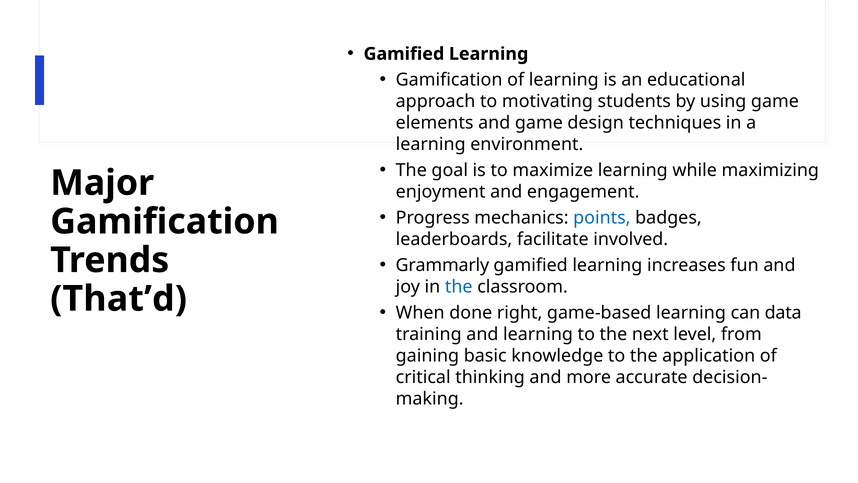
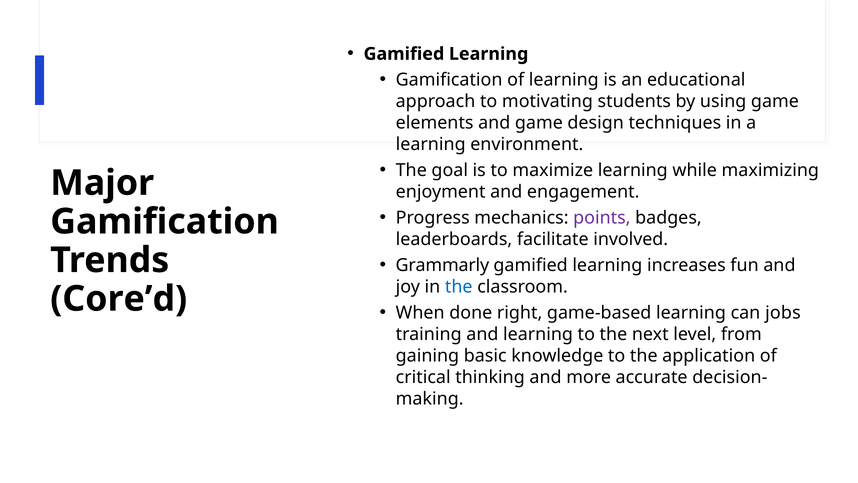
points colour: blue -> purple (602, 218)
That’d: That’d -> Core’d (119, 299)
data: data -> jobs (783, 312)
